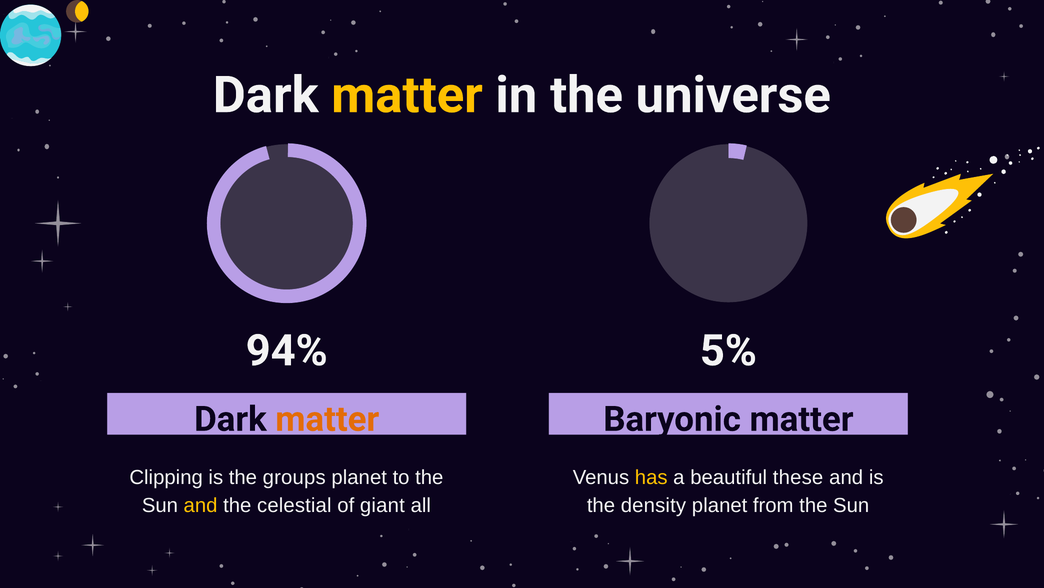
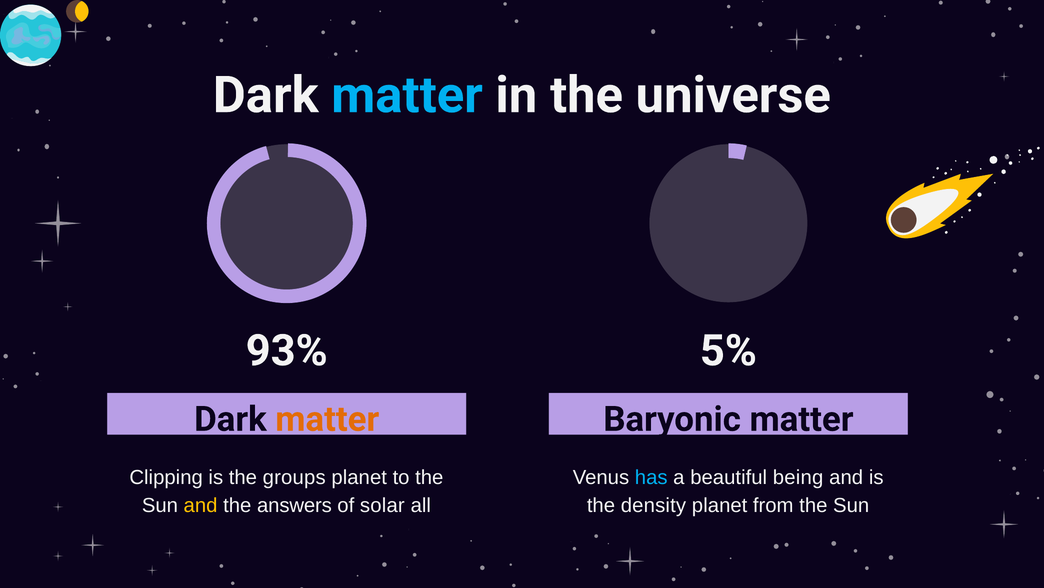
matter colour: yellow -> light blue (407, 95)
94%: 94% -> 93% (287, 350)
has colour: yellow -> light blue (651, 477)
these: these -> being (798, 477)
celestial: celestial -> answers (294, 505)
giant: giant -> solar (382, 505)
